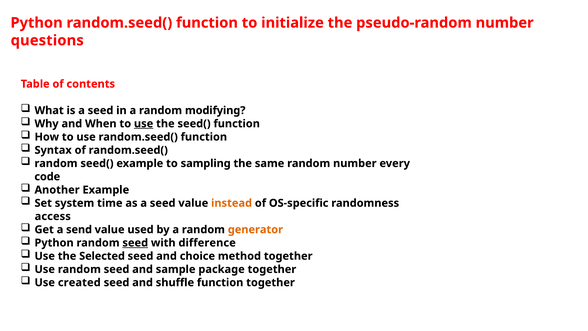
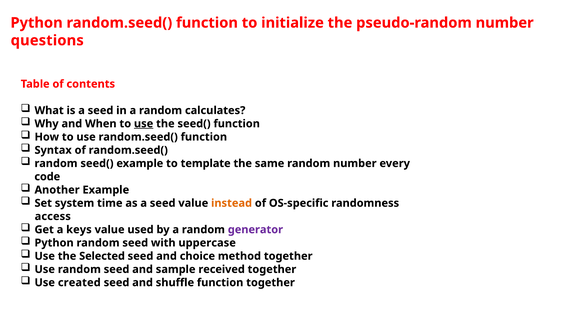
modifying: modifying -> calculates (215, 110)
sampling: sampling -> template (206, 163)
send: send -> keys (79, 229)
generator colour: orange -> purple (255, 229)
seed underline: present -> none (135, 243)
difference: difference -> uppercase (207, 243)
package: package -> received (222, 269)
